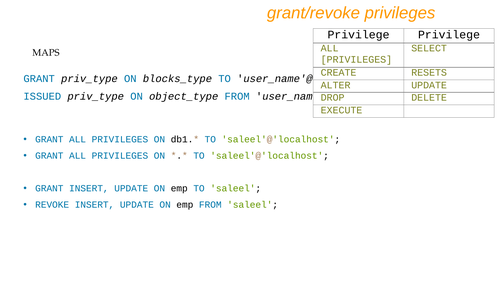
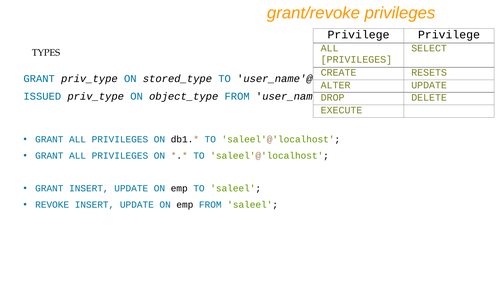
MAPS: MAPS -> TYPES (46, 53)
blocks_type: blocks_type -> stored_type (177, 79)
